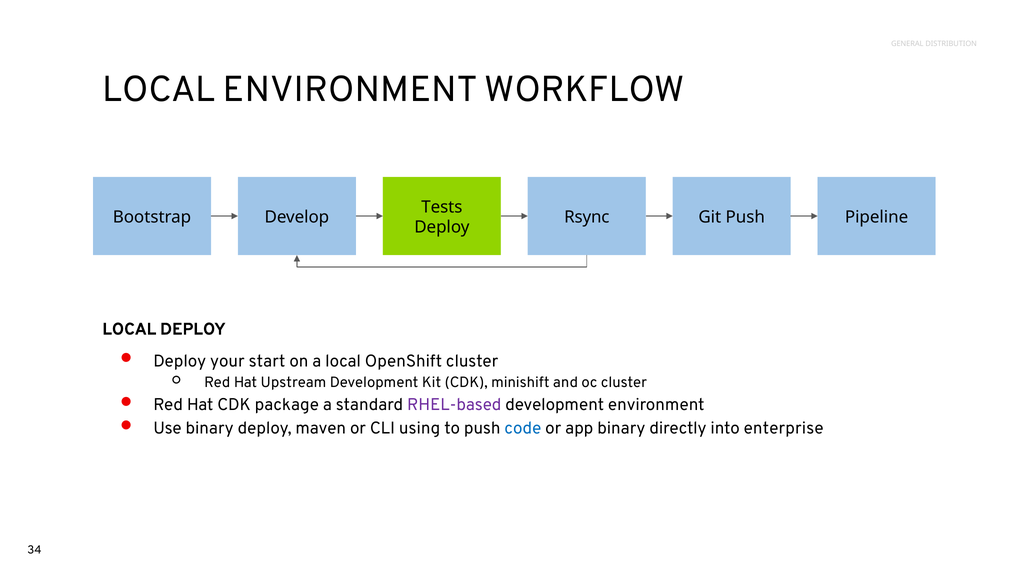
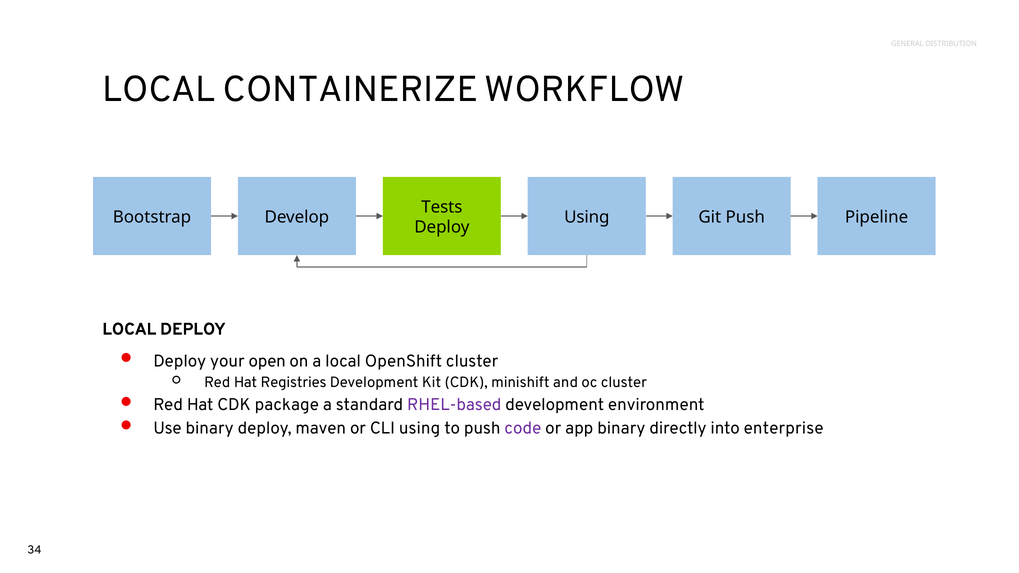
LOCAL ENVIRONMENT: ENVIRONMENT -> CONTAINERIZE (351, 89)
Rsync: Rsync -> Using (587, 217)
start: start -> open (267, 361)
Upstream: Upstream -> Registries (294, 383)
code colour: blue -> purple (523, 428)
